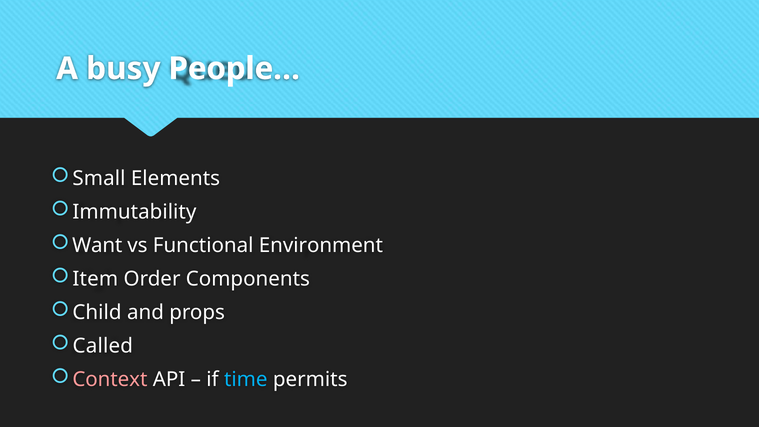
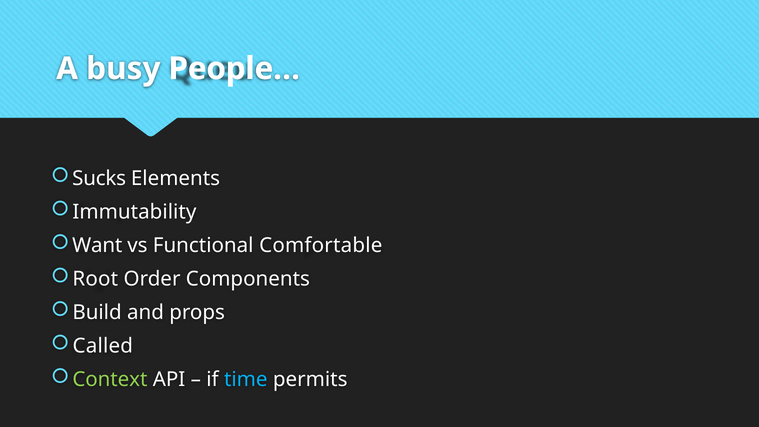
Small: Small -> Sucks (99, 179)
Environment: Environment -> Comfortable (321, 246)
Item: Item -> Root (95, 279)
Child: Child -> Build (97, 313)
Context colour: pink -> light green (110, 380)
